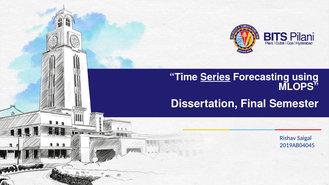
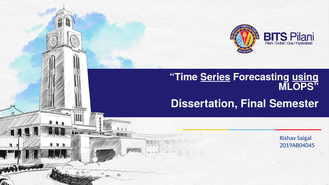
using underline: none -> present (305, 77)
